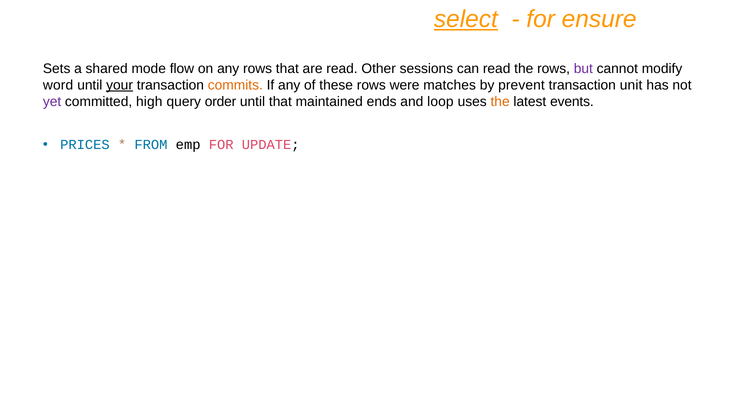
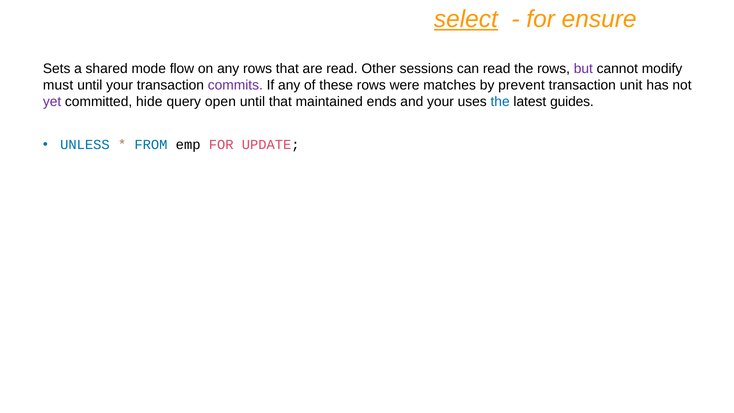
word: word -> must (58, 85)
your underline: present -> none (120, 85)
commits colour: orange -> purple (235, 85)
high: high -> hide (149, 102)
order: order -> open (220, 102)
and loop: loop -> your (440, 102)
the colour: orange -> blue (500, 102)
events: events -> guides (572, 102)
PRICES: PRICES -> UNLESS (85, 145)
